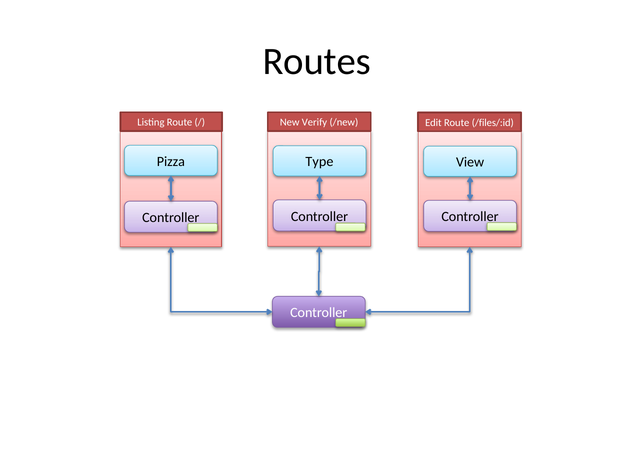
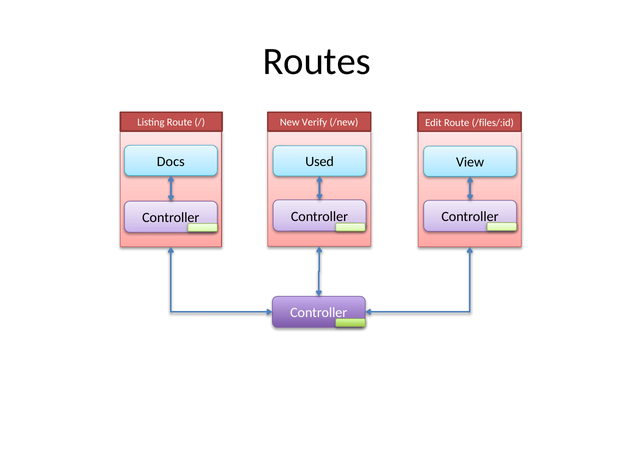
Pizza: Pizza -> Docs (171, 161)
Type: Type -> Used (320, 162)
